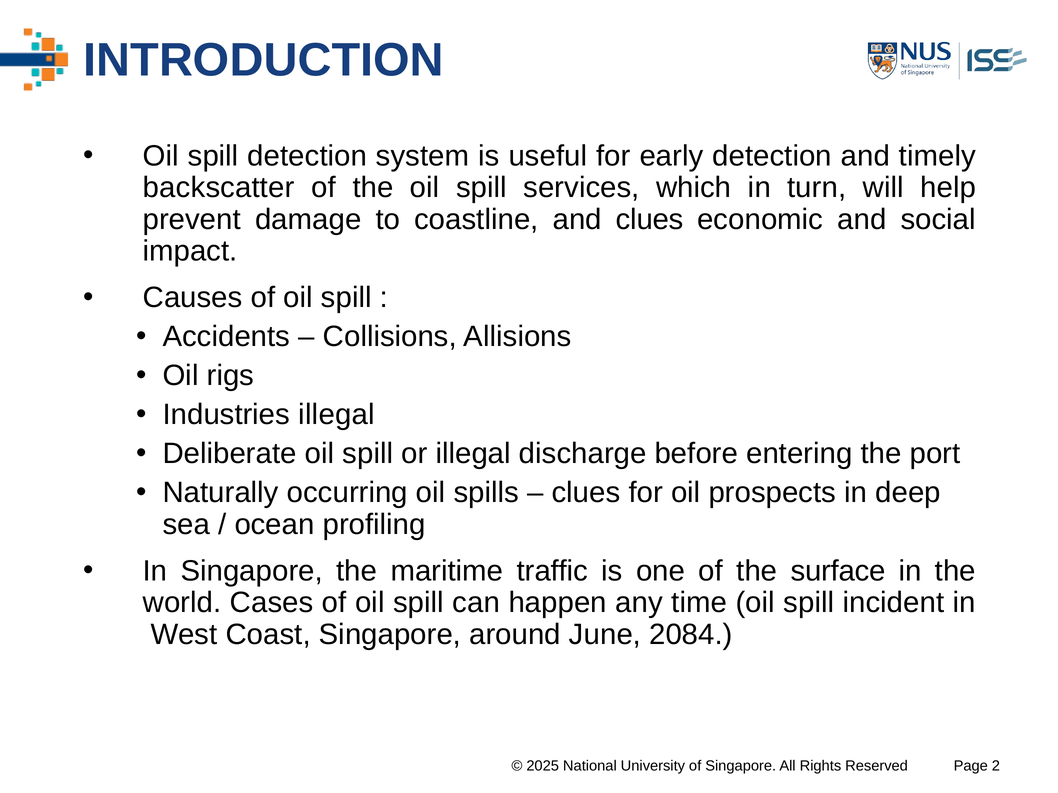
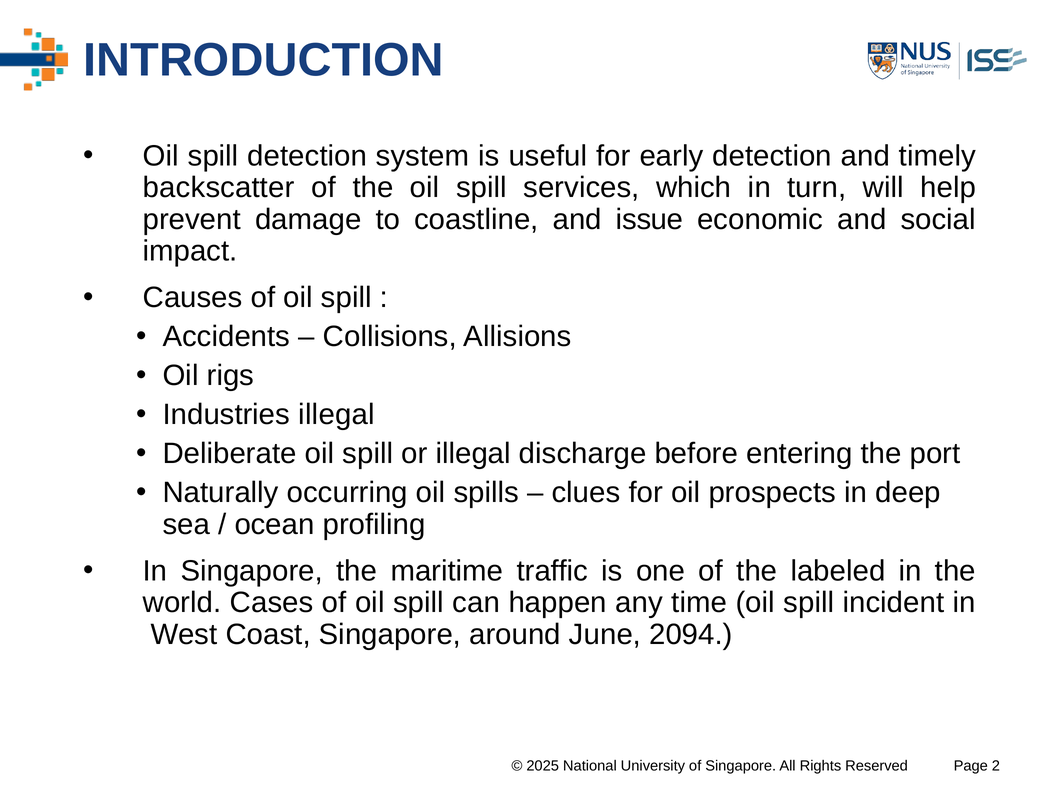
and clues: clues -> issue (650, 220)
surface: surface -> labeled (838, 571)
2084: 2084 -> 2094 (691, 635)
